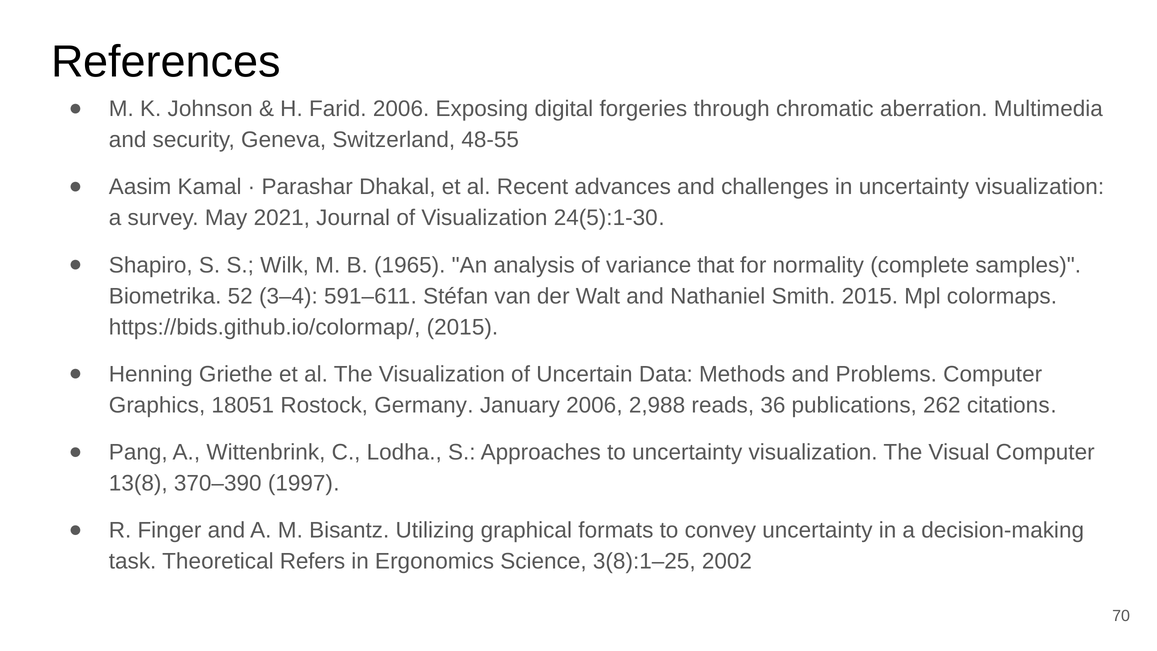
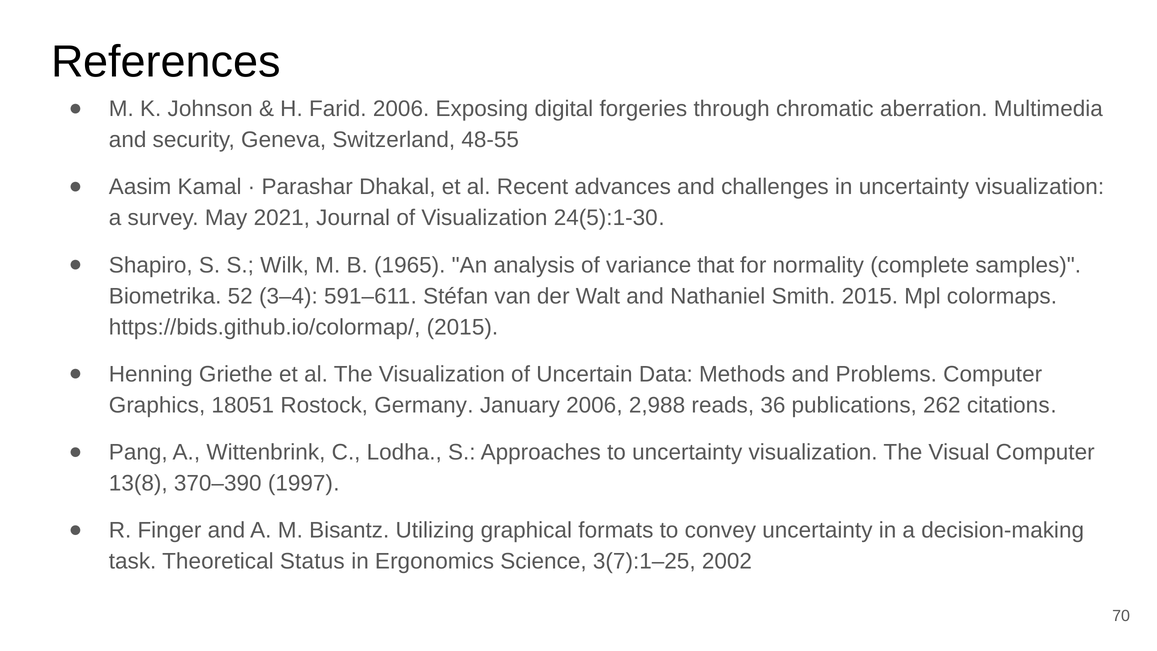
Refers: Refers -> Status (312, 561)
3(8):1–25: 3(8):1–25 -> 3(7):1–25 (644, 561)
